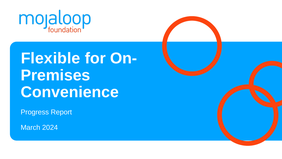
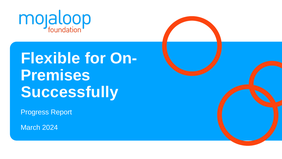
Convenience: Convenience -> Successfully (70, 92)
